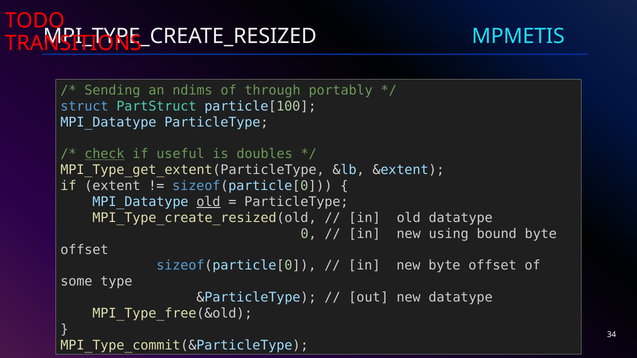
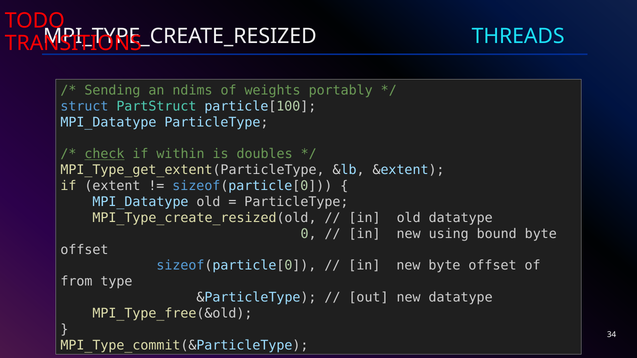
MPMETIS: MPMETIS -> THREADS (518, 36)
through: through -> weights (273, 91)
useful: useful -> within (181, 154)
old underline: present -> none (208, 202)
some: some -> from (76, 282)
